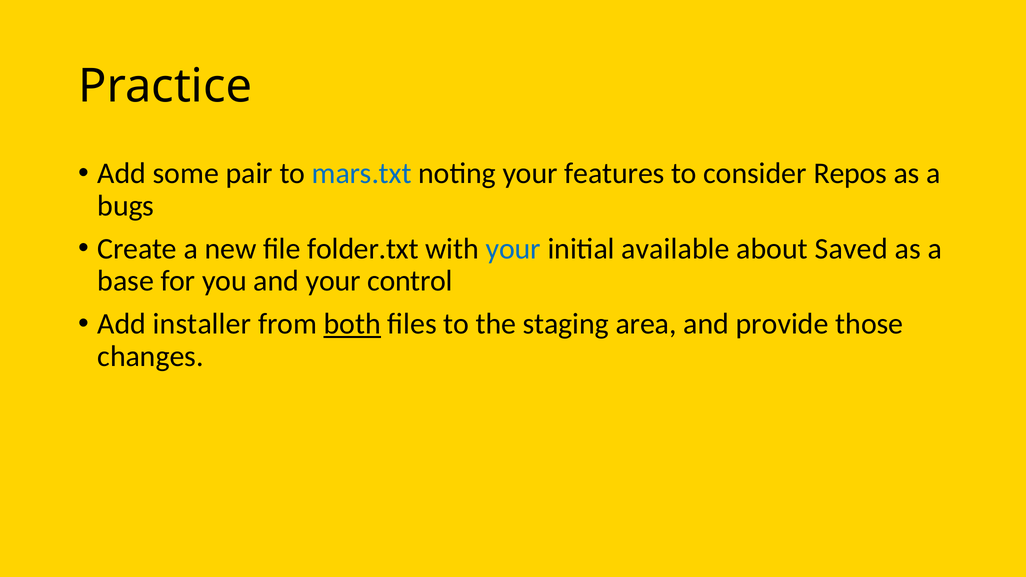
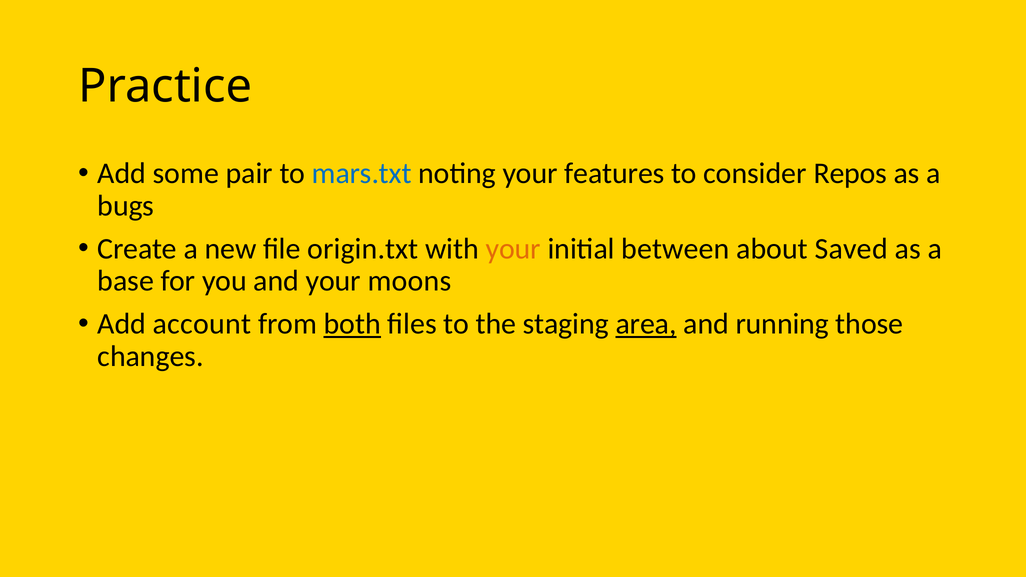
folder.txt: folder.txt -> origin.txt (363, 249)
your colour: blue -> orange (513, 249)
available: available -> between (676, 249)
control: control -> moons (410, 281)
installer: installer -> account (202, 324)
area underline: none -> present (646, 324)
provide: provide -> running (782, 324)
